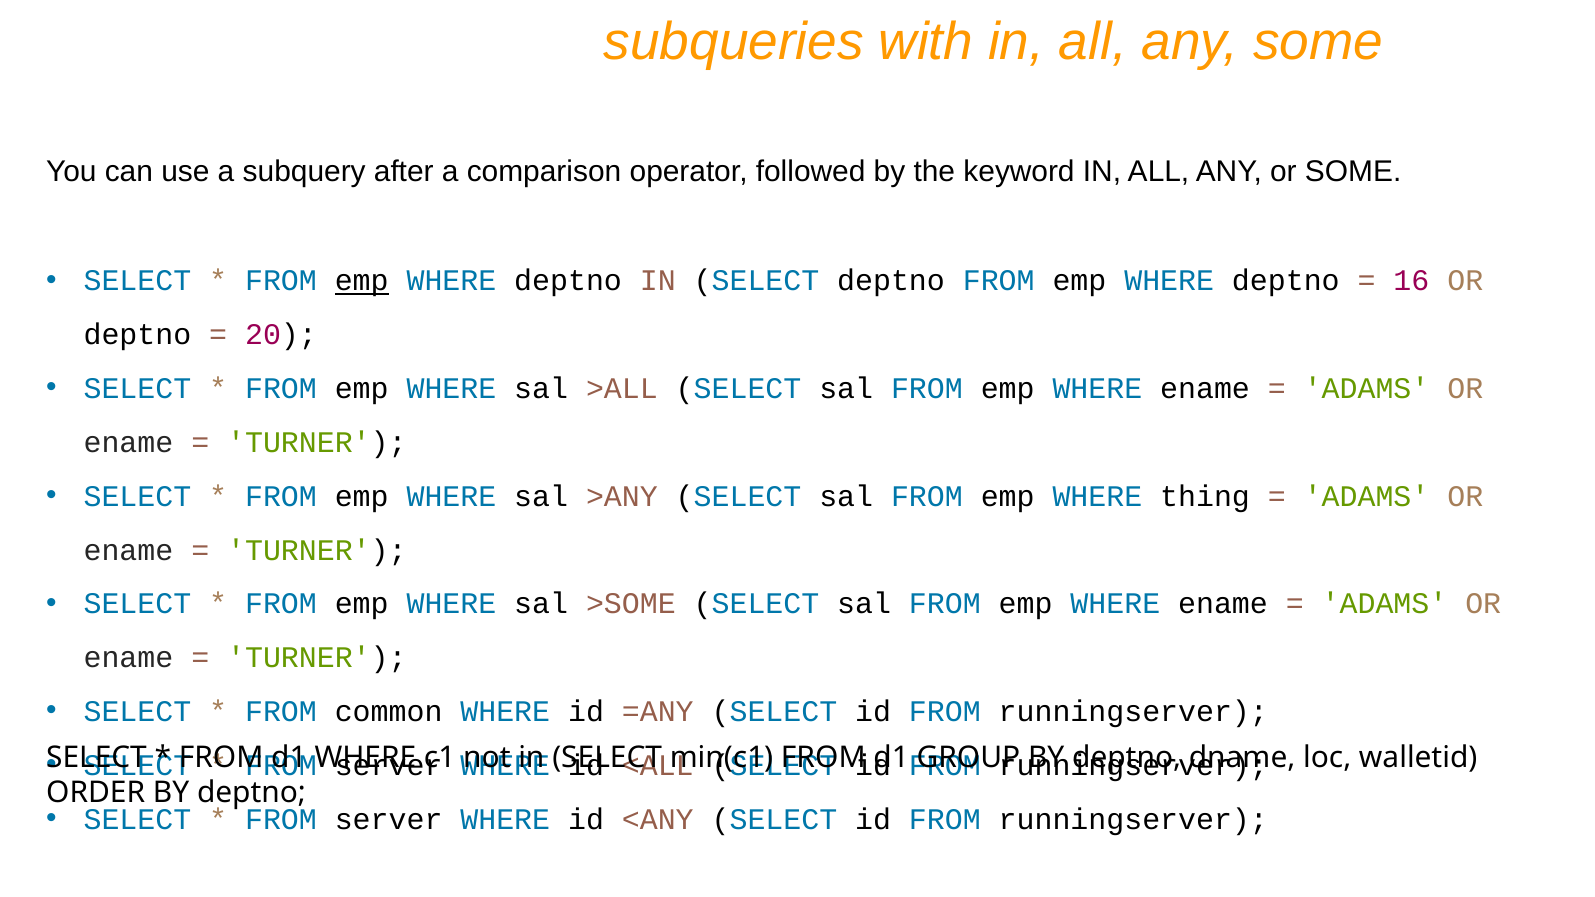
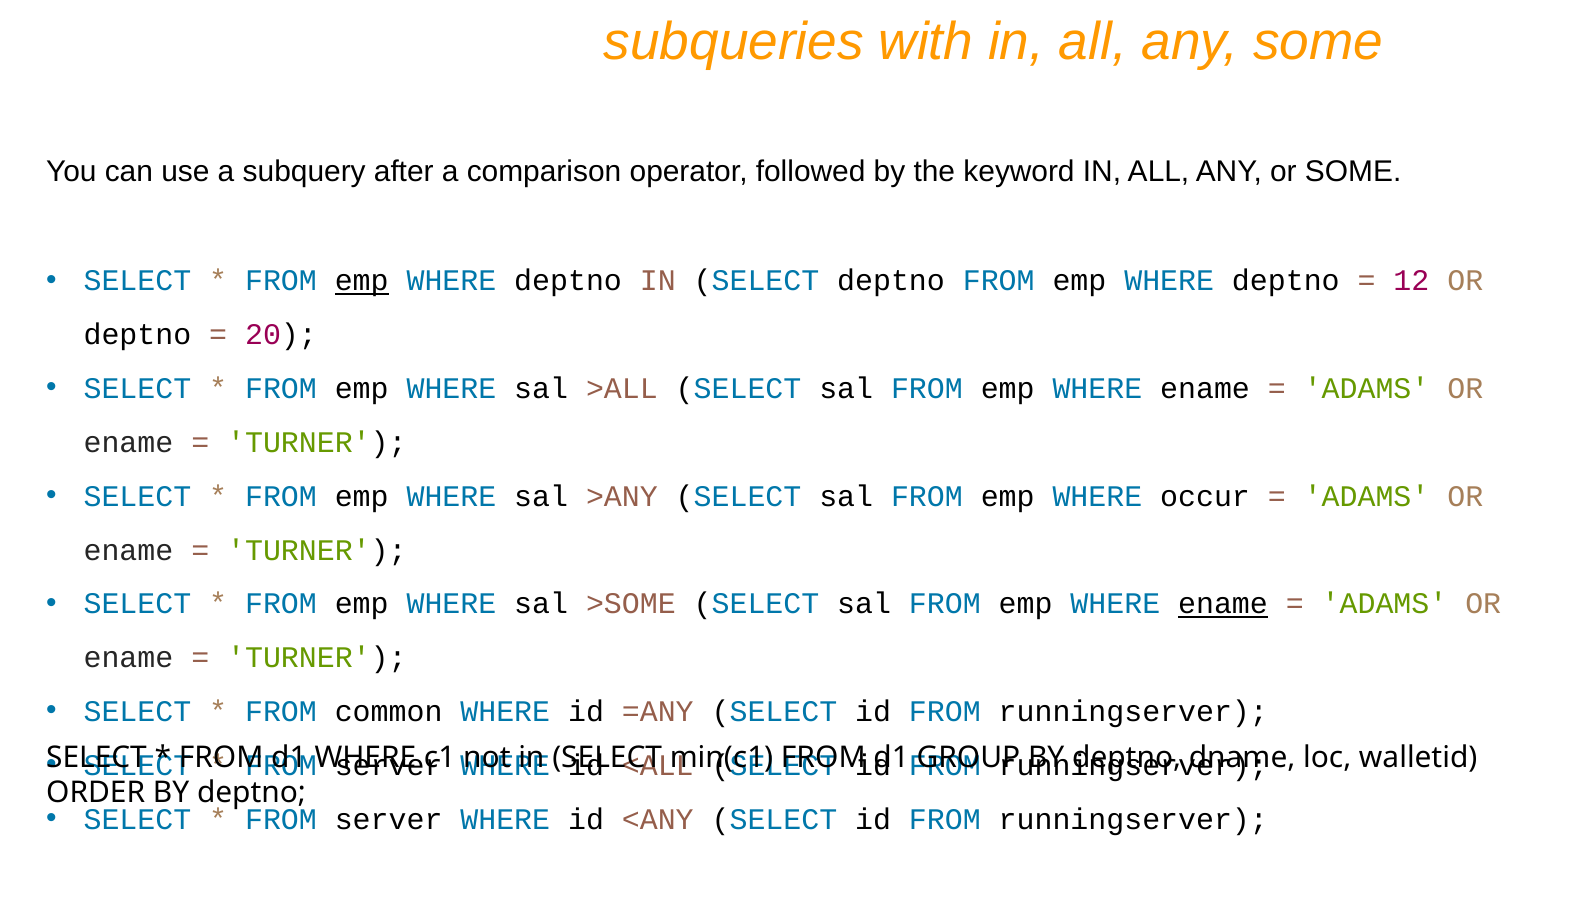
16: 16 -> 12 (1411, 281)
thing: thing -> occur (1205, 496)
ename underline: none -> present (1223, 604)
